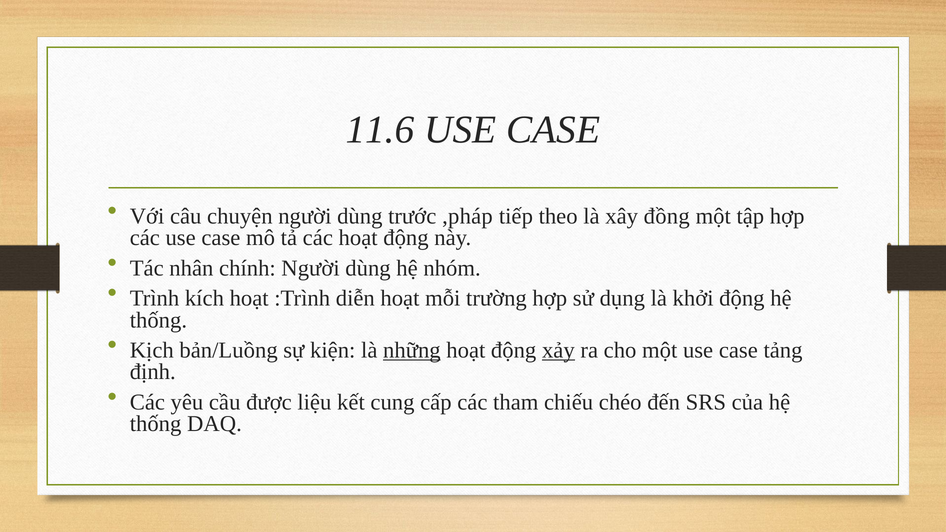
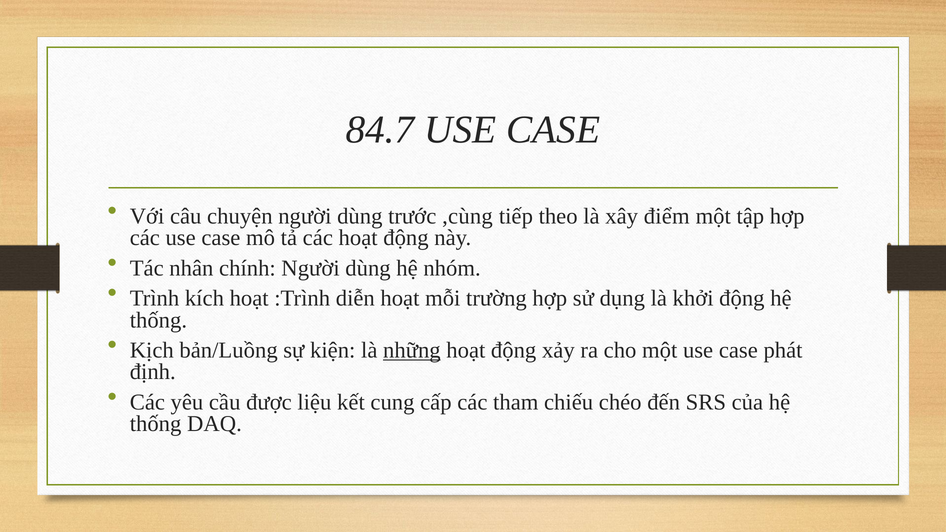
11.6: 11.6 -> 84.7 (380, 130)
,pháp: ,pháp -> ,cùng (468, 216)
đồng: đồng -> điểm (667, 216)
xảy underline: present -> none (558, 350)
tảng: tảng -> phát (783, 350)
